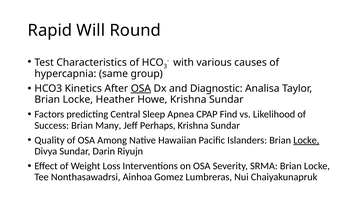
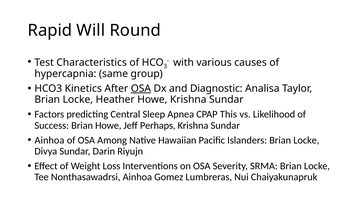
Find: Find -> This (228, 114)
Brian Many: Many -> Howe (108, 126)
Quality: Quality -> Ainhoa (49, 140)
Locke underline: present -> none (306, 140)
